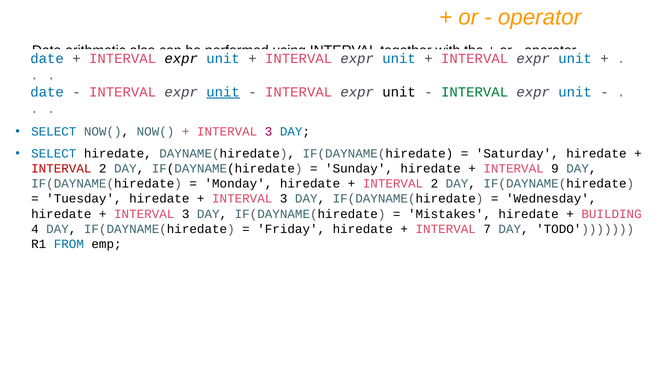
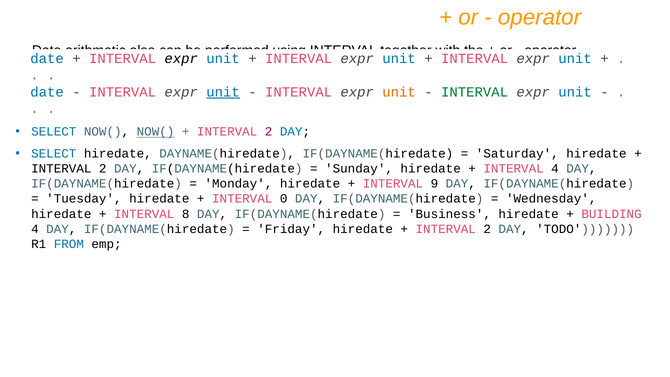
unit colour: black -> orange (399, 92)
NOW( underline: none -> present (156, 132)
3: 3 -> 2 (269, 132)
INTERVAL colour: red -> black (61, 169)
INTERVAL 9: 9 -> 4 (555, 169)
2: 2 -> 9 (434, 184)
3: 3 -> 0 (284, 199)
3: 3 -> 8 (186, 214)
Mistakes: Mistakes -> Business (449, 214)
7: 7 -> 2 (487, 229)
